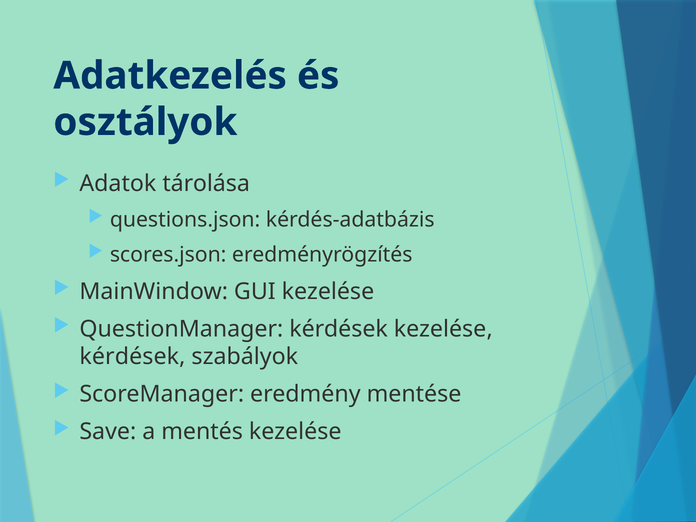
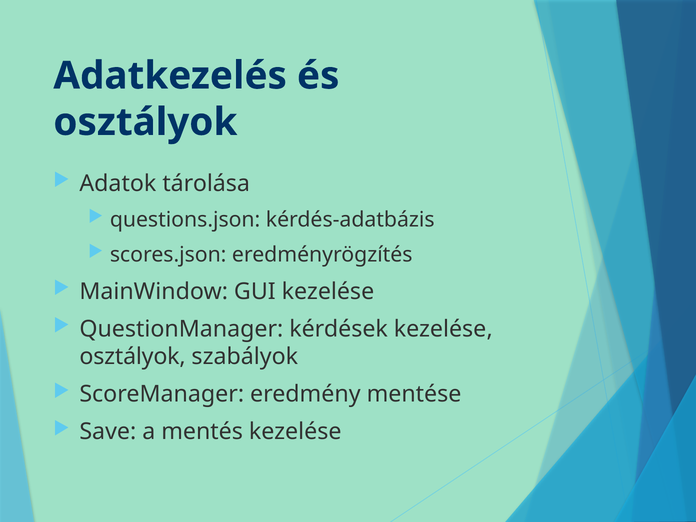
kérdések: kérdések -> osztályok (133, 357)
